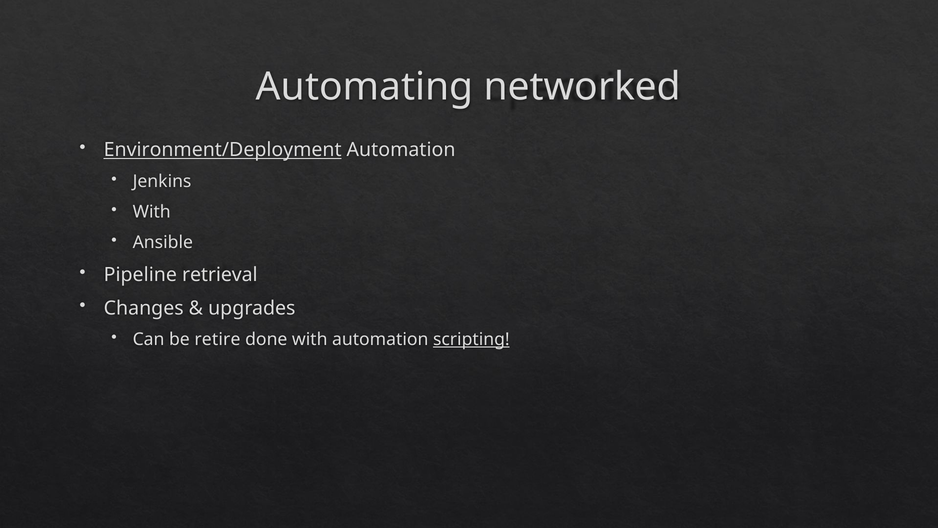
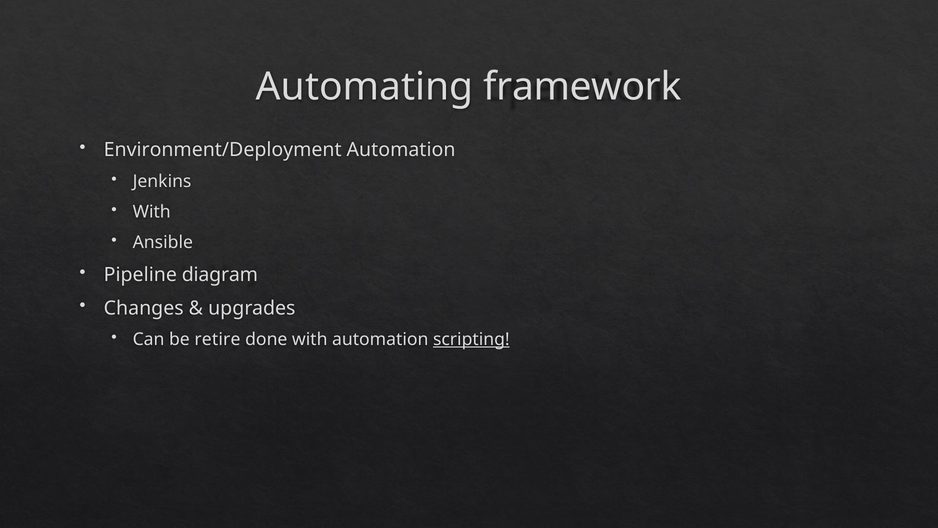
networked: networked -> framework (582, 87)
Environment/Deployment underline: present -> none (223, 150)
retrieval: retrieval -> diagram (220, 275)
